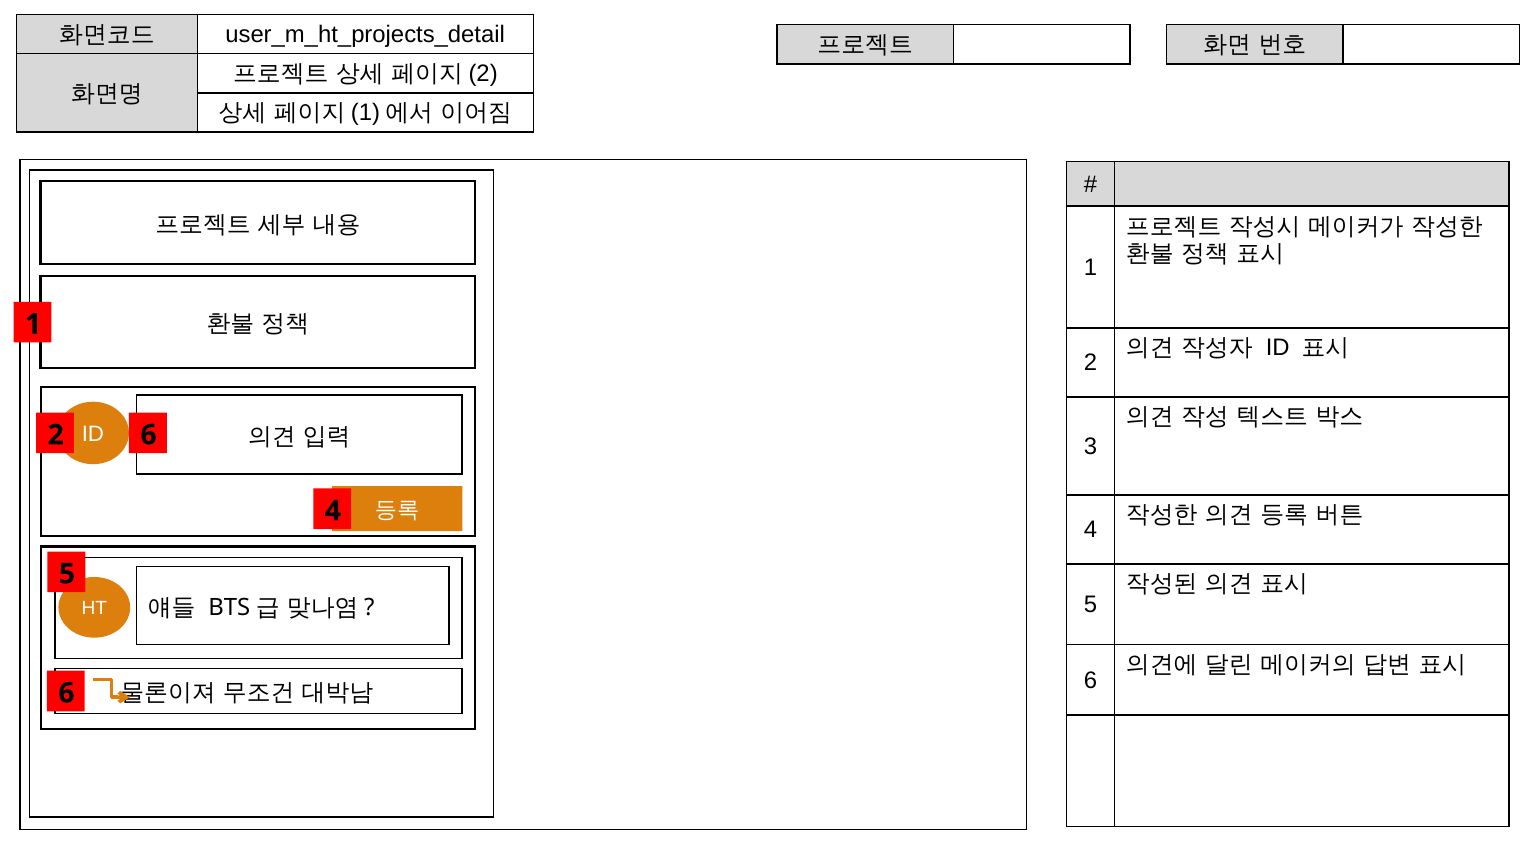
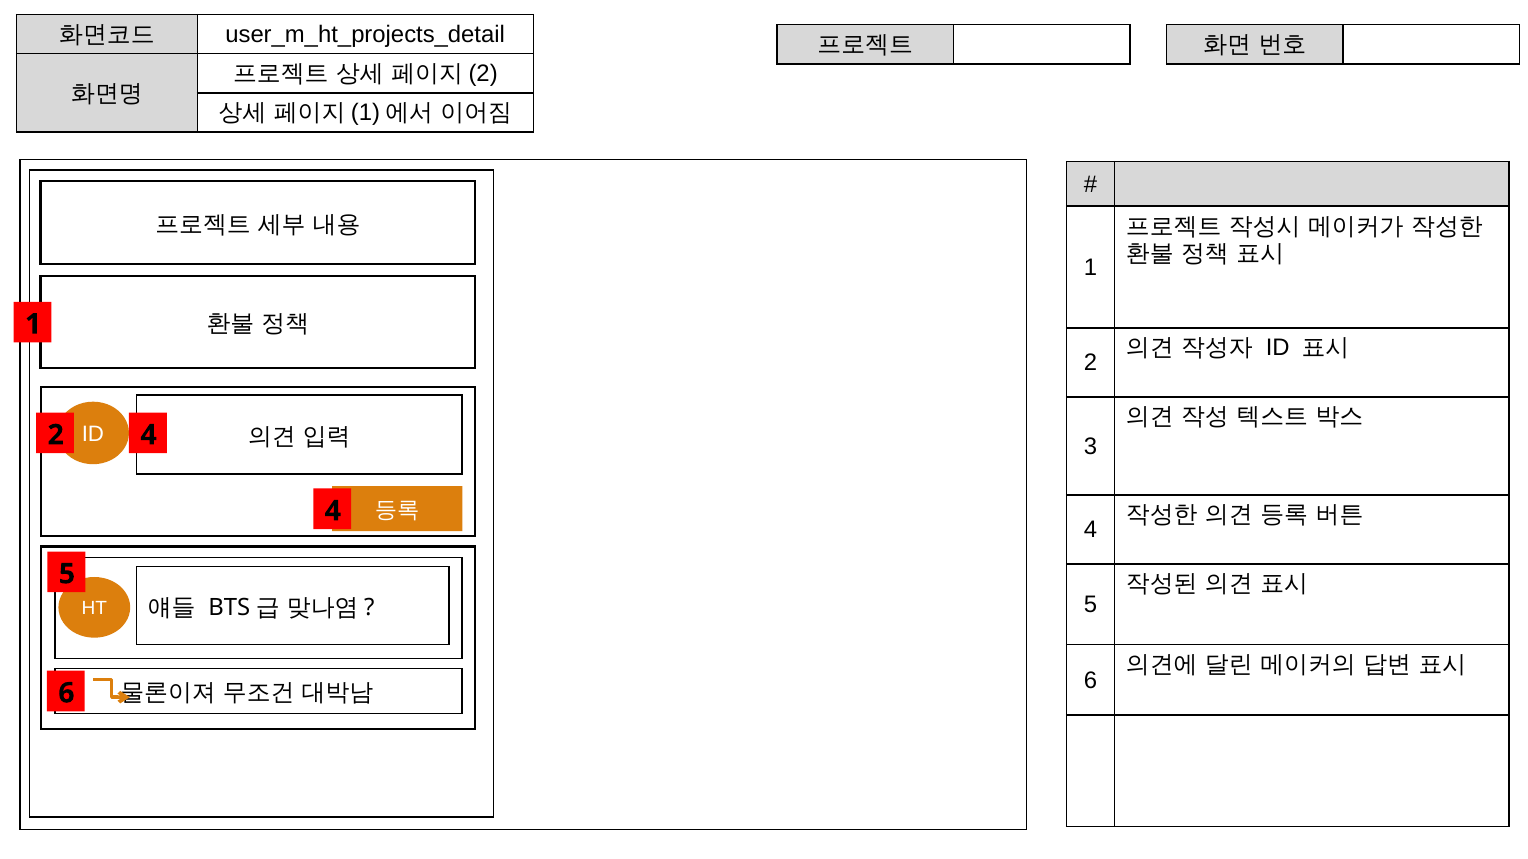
2 6: 6 -> 4 (149, 435)
